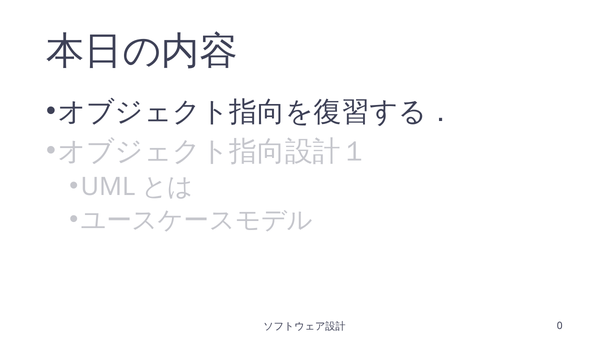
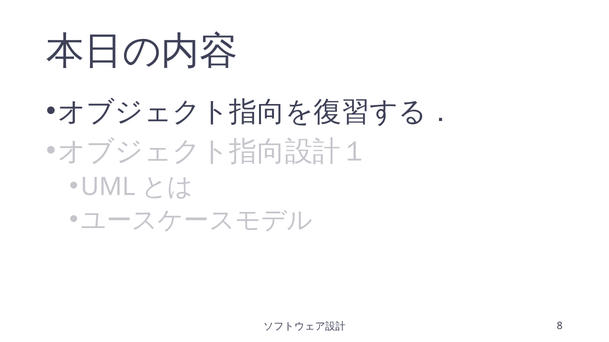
0: 0 -> 8 (560, 327)
